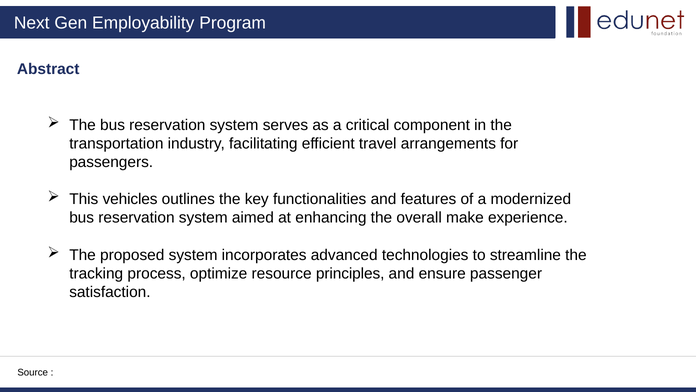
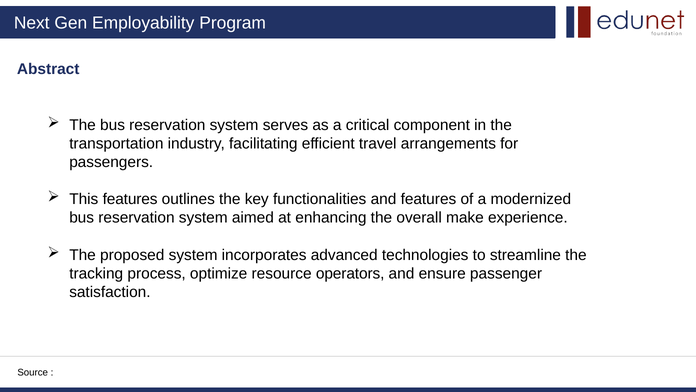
This vehicles: vehicles -> features (130, 199)
principles: principles -> operators (350, 273)
